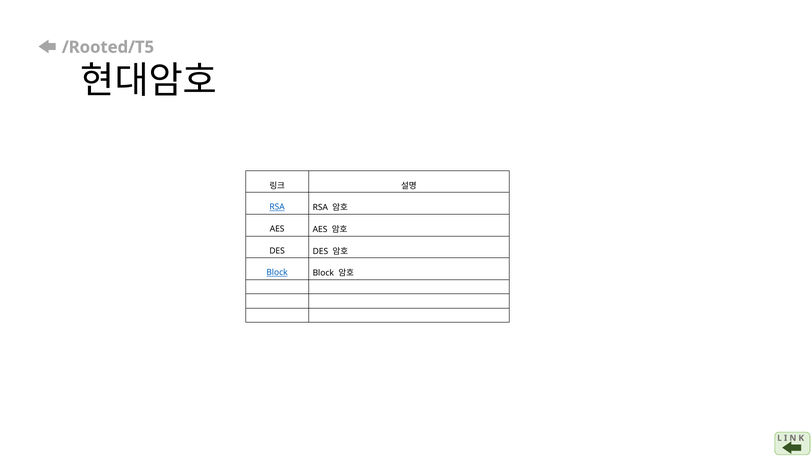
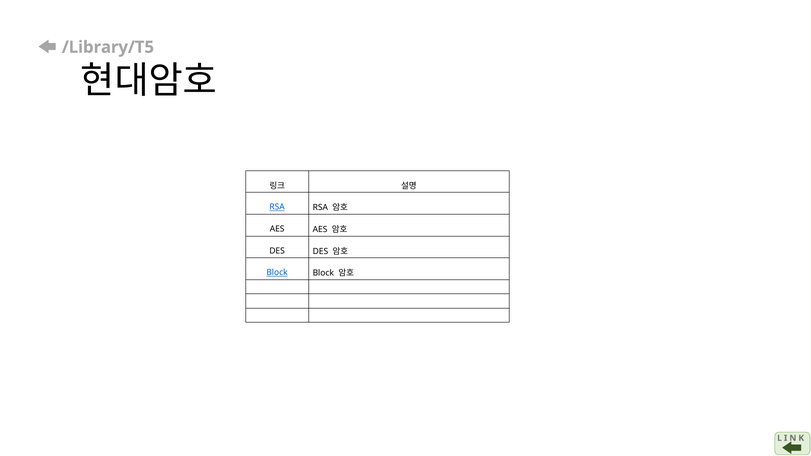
/Rooted/T5: /Rooted/T5 -> /Library/T5 (108, 47)
